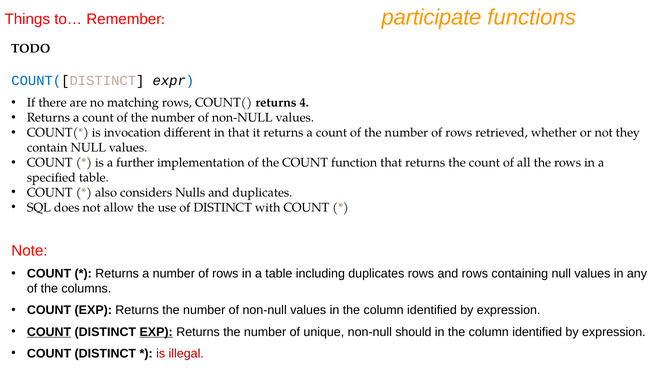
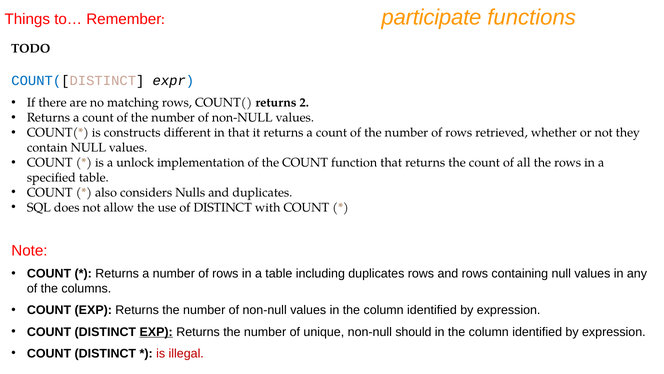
4: 4 -> 2 (304, 103)
invocation: invocation -> constructs (132, 133)
further: further -> unlock (135, 162)
COUNT underline: present -> none (49, 331)
